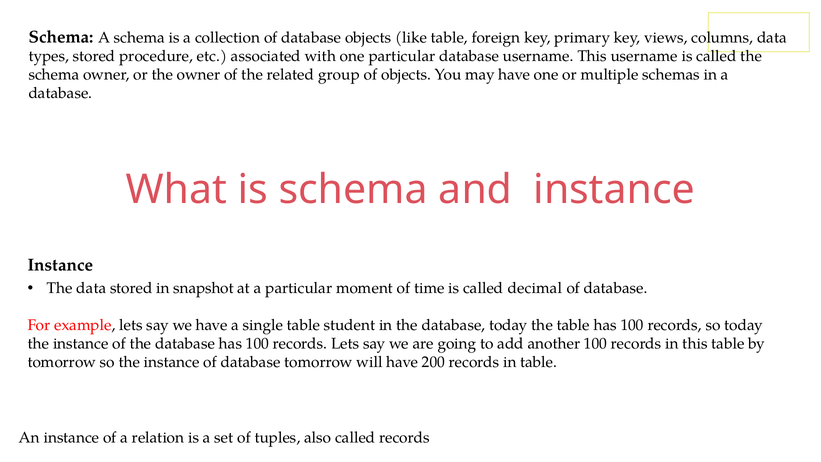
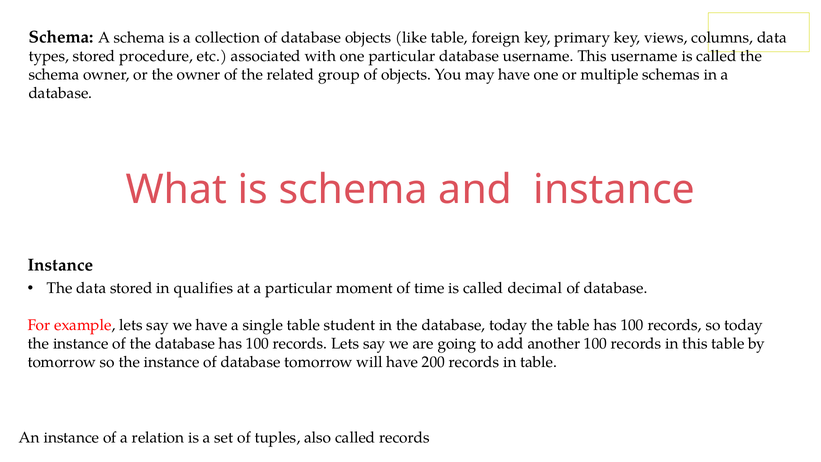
snapshot: snapshot -> qualifies (203, 288)
